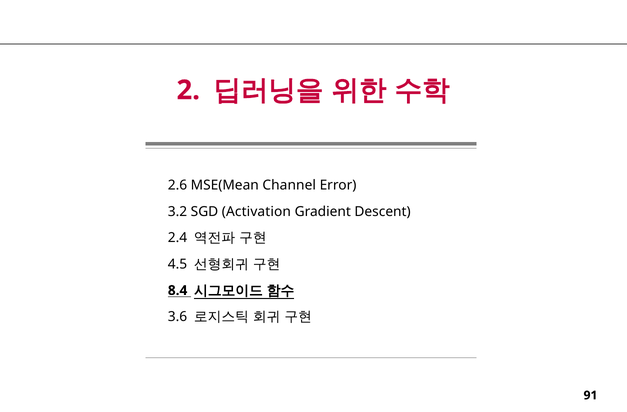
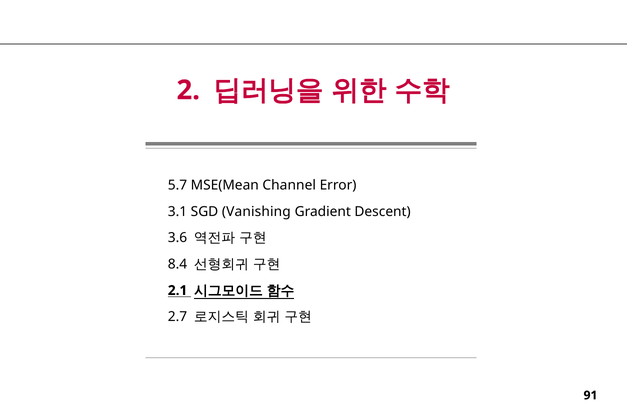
2.6: 2.6 -> 5.7 (178, 185)
3.2: 3.2 -> 3.1 (178, 212)
Activation: Activation -> Vanishing (256, 212)
2.4: 2.4 -> 3.6 (178, 238)
4.5: 4.5 -> 8.4 (178, 264)
8.4: 8.4 -> 2.1 (178, 290)
3.6: 3.6 -> 2.7 (178, 317)
